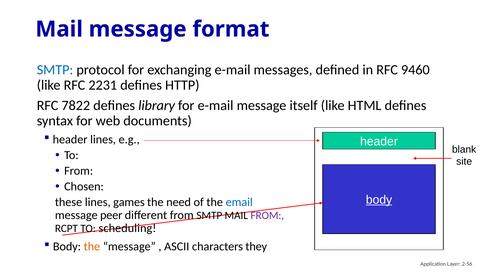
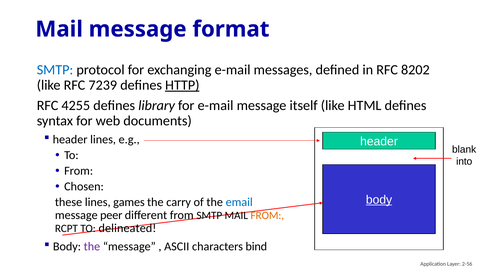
9460: 9460 -> 8202 (415, 70)
2231: 2231 -> 7239 (103, 85)
HTTP underline: none -> present (182, 85)
7822: 7822 -> 4255 (76, 105)
site: site -> into (464, 161)
need: need -> carry (179, 202)
FROM colour: purple -> orange (267, 215)
scheduling: scheduling -> delineated (127, 228)
the colour: orange -> purple (92, 246)
they: they -> bind (256, 246)
